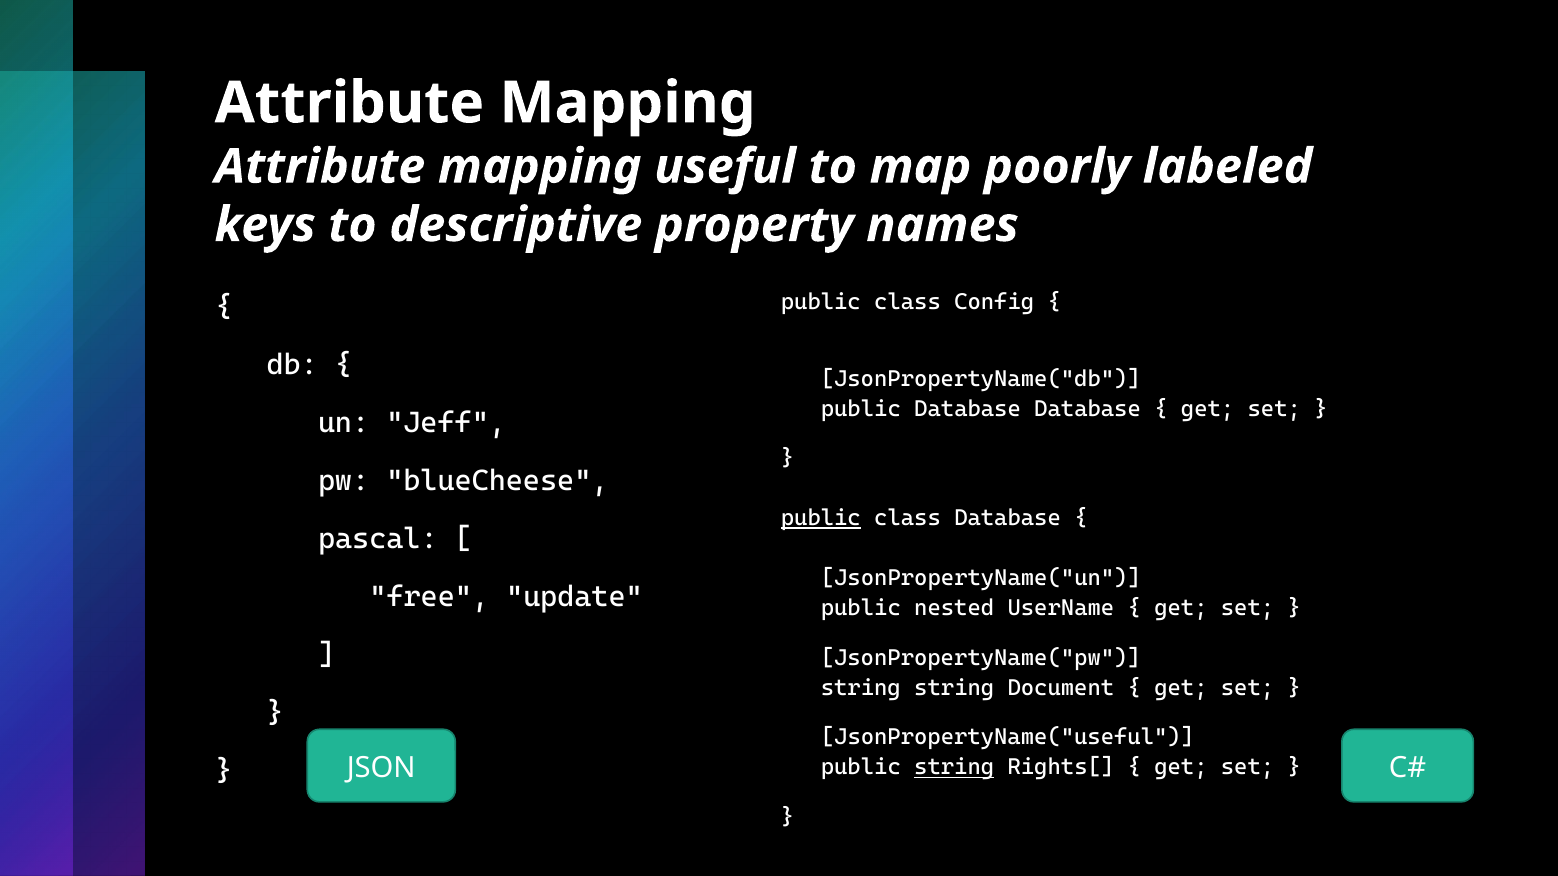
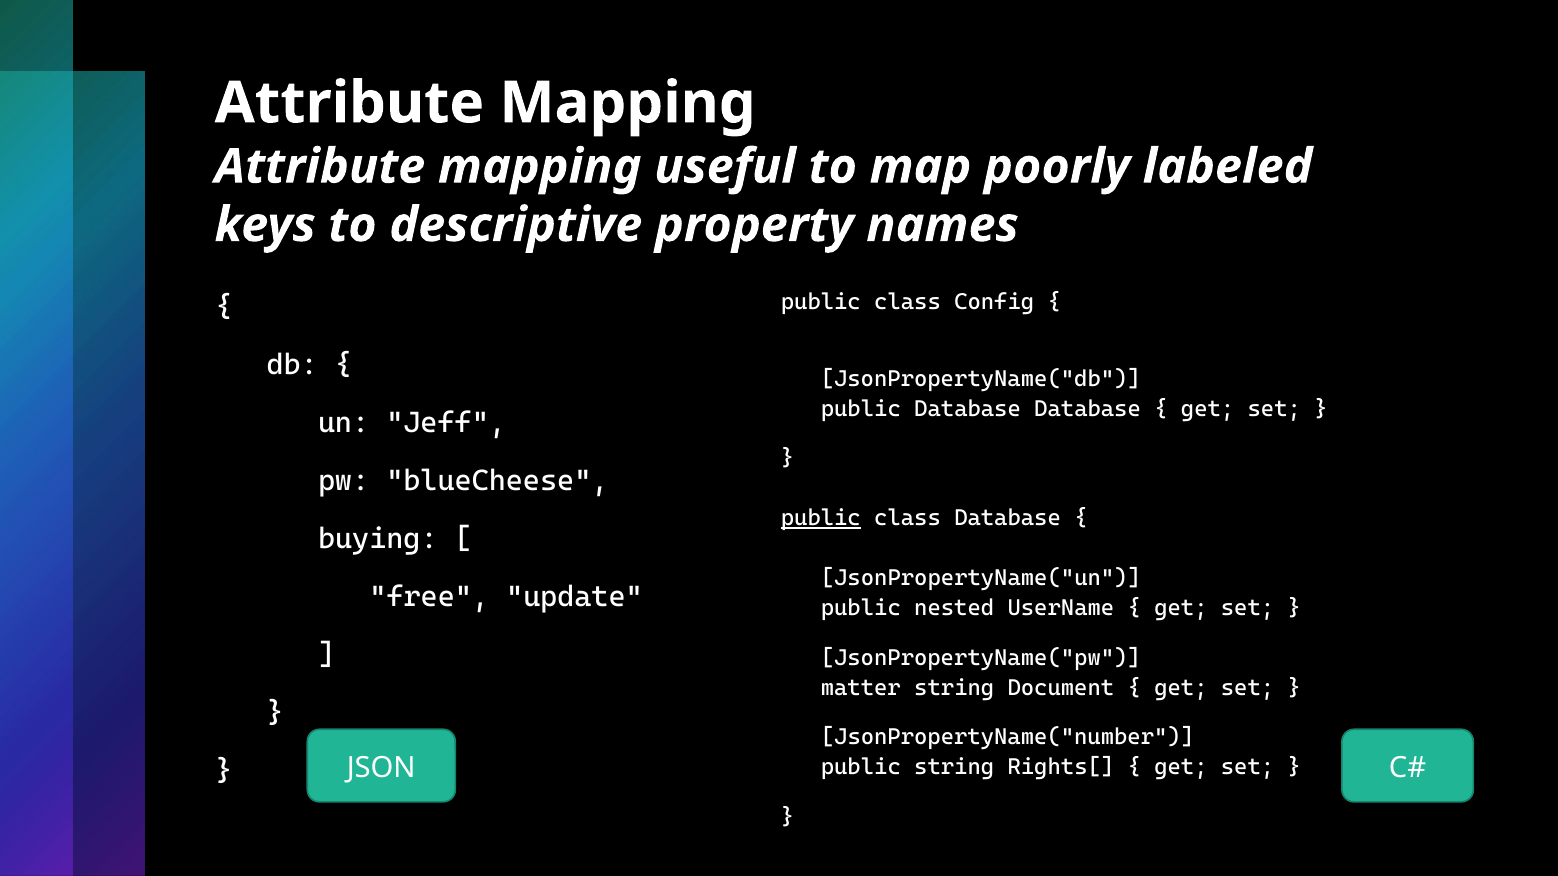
pascal: pascal -> buying (378, 539)
string: string -> matter (861, 688)
JsonPropertyName("useful: JsonPropertyName("useful -> JsonPropertyName("number (1007, 738)
string underline: present -> none (954, 768)
